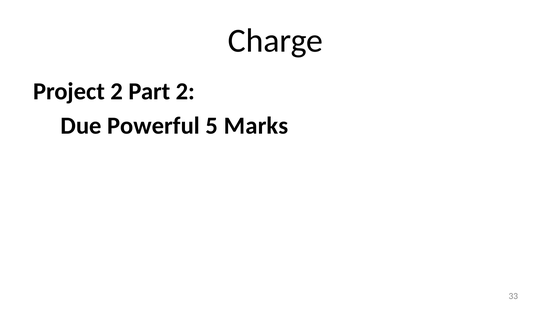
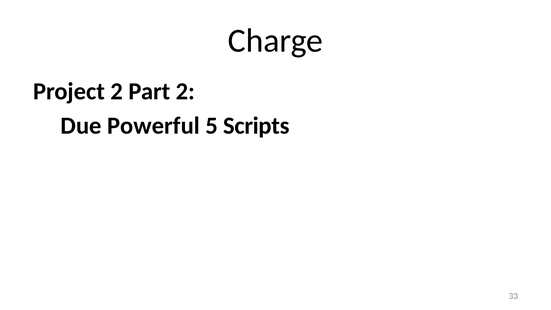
Marks: Marks -> Scripts (256, 126)
